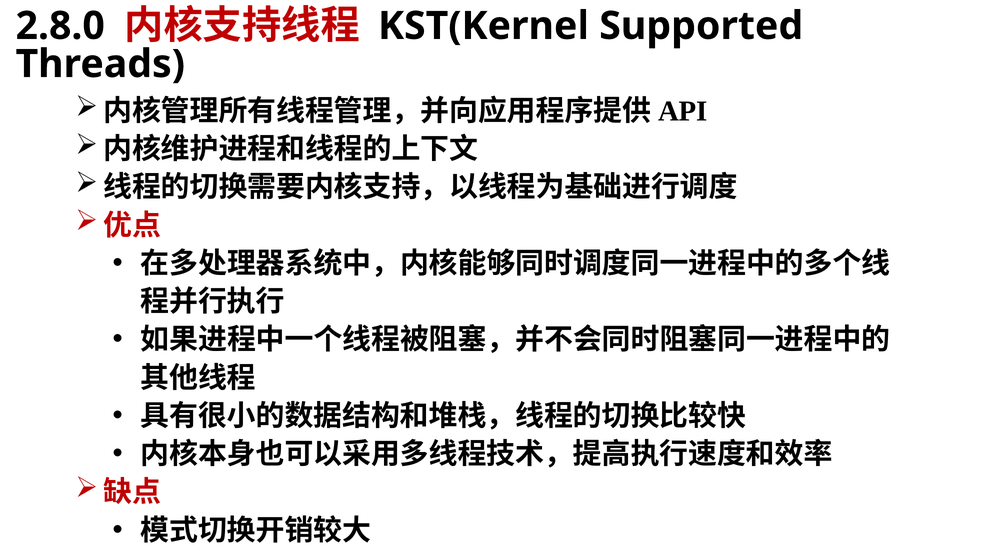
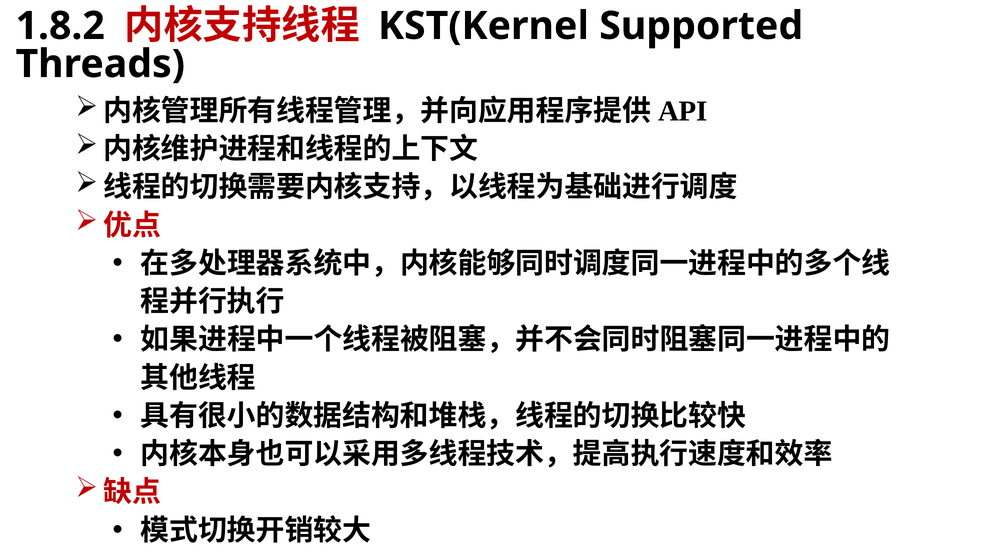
2.8.0: 2.8.0 -> 1.8.2 (60, 26)
